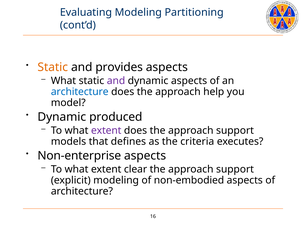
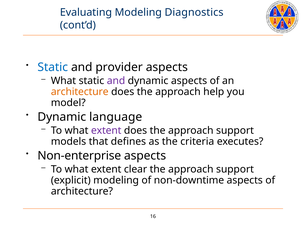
Partitioning: Partitioning -> Diagnostics (194, 13)
Static colour: orange -> blue (53, 67)
provides: provides -> provider (119, 67)
architecture colour: blue -> orange (80, 92)
produced: produced -> language (116, 117)
non-embodied: non-embodied -> non-downtime (189, 181)
